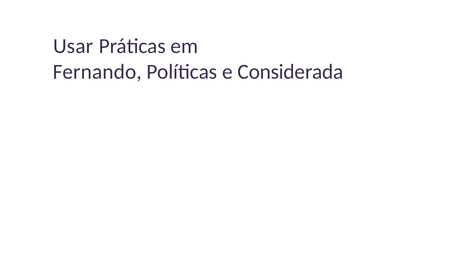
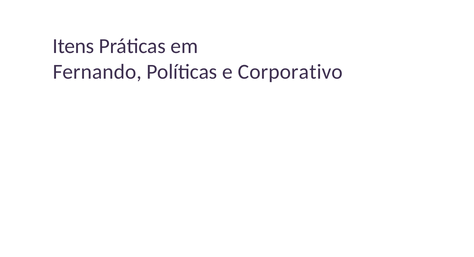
Usar: Usar -> Itens (73, 46)
Considerada: Considerada -> Corporativo (290, 72)
